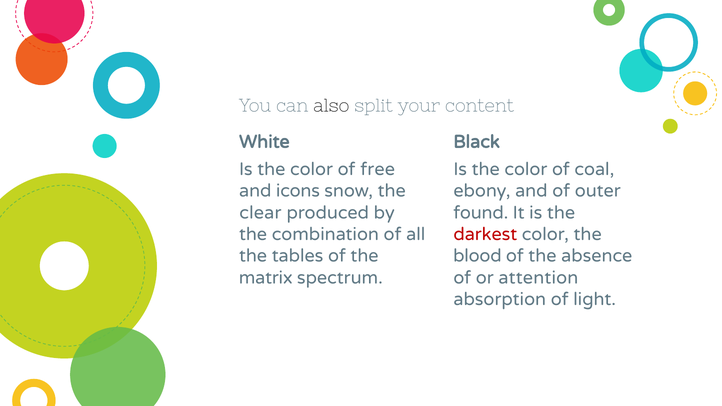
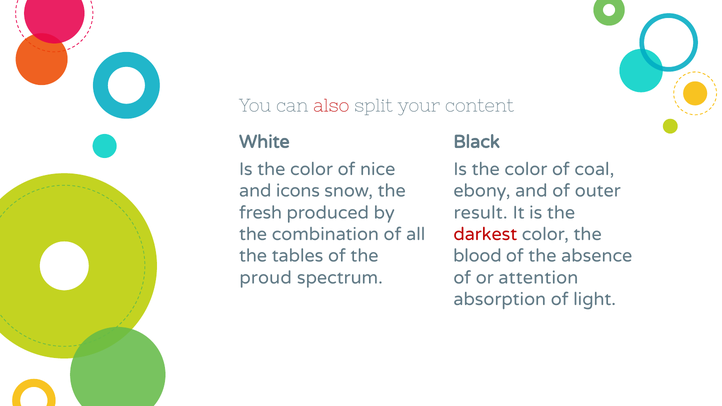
also colour: black -> red (331, 106)
free: free -> nice (378, 169)
clear: clear -> fresh (261, 213)
found: found -> result (481, 213)
matrix: matrix -> proud (266, 278)
